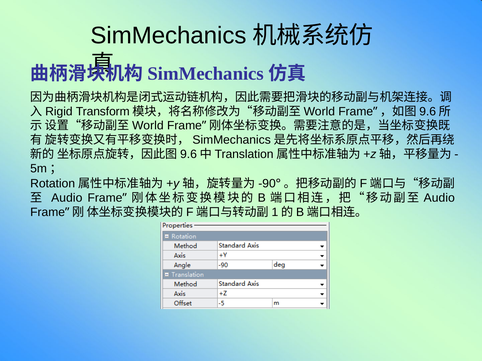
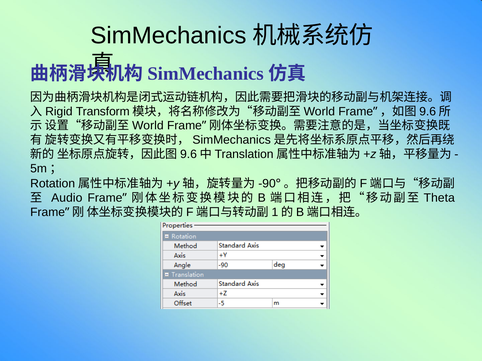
Audio: Audio -> Theta (439, 198)
